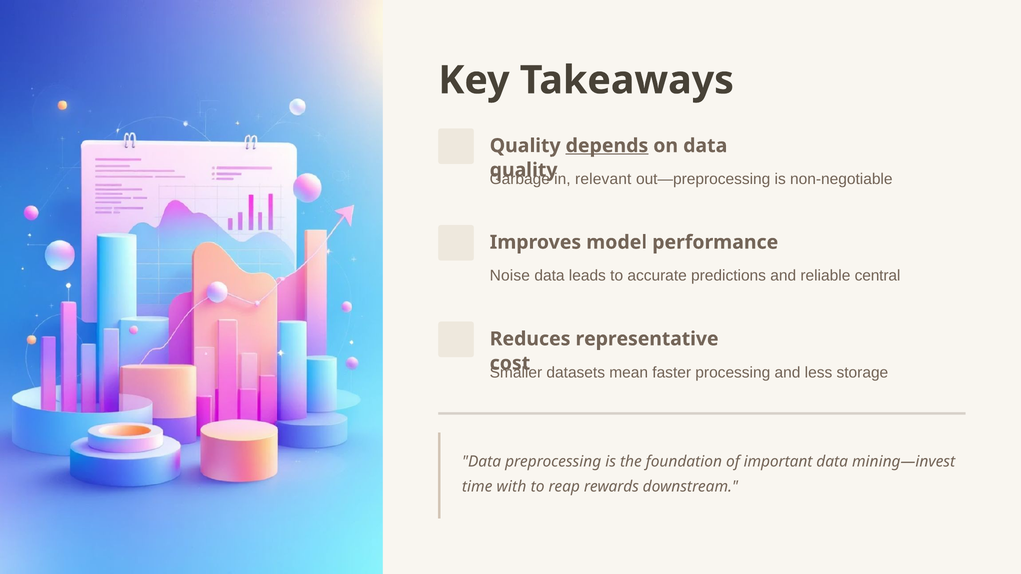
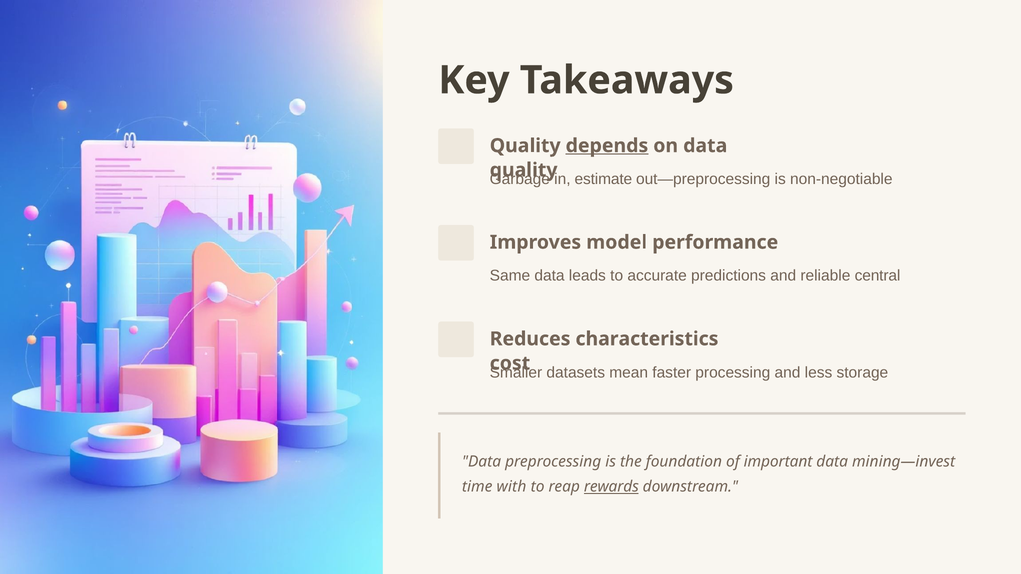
relevant: relevant -> estimate (603, 179)
Noise: Noise -> Same (510, 276)
representative: representative -> characteristics (647, 339)
rewards underline: none -> present (611, 487)
